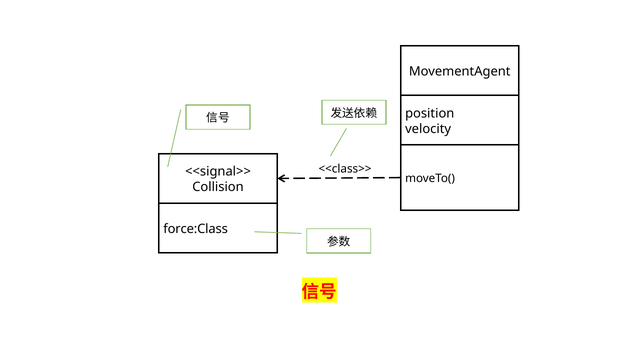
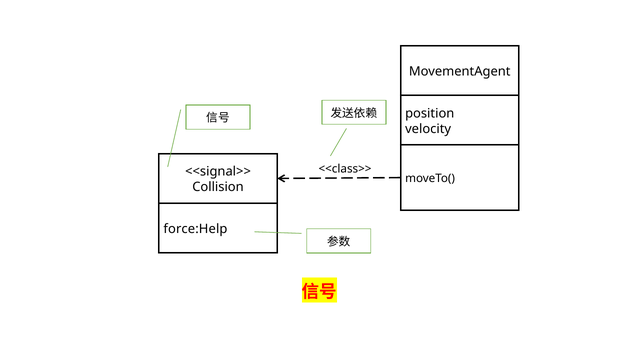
force:Class: force:Class -> force:Help (195, 229)
